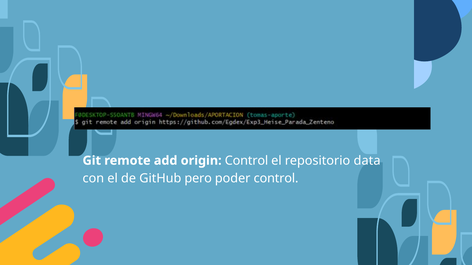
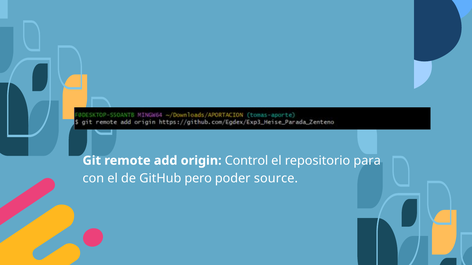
data: data -> para (367, 161)
poder control: control -> source (276, 179)
